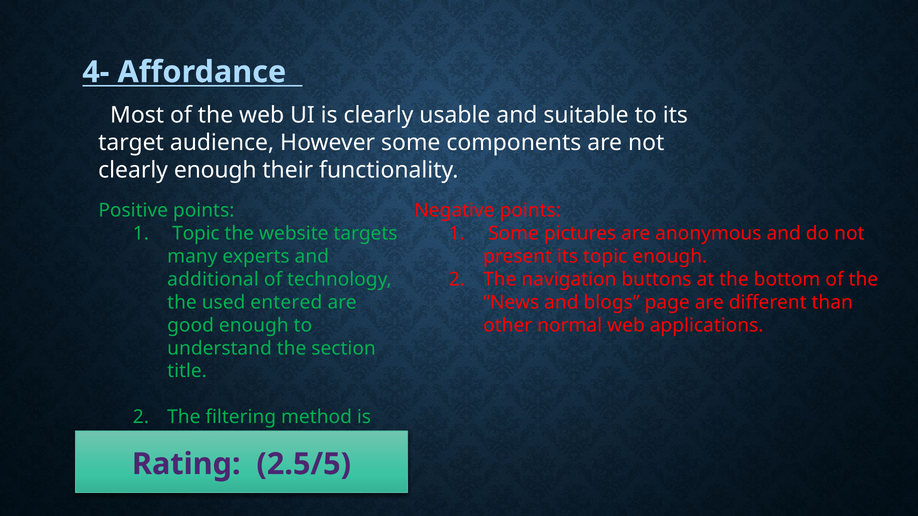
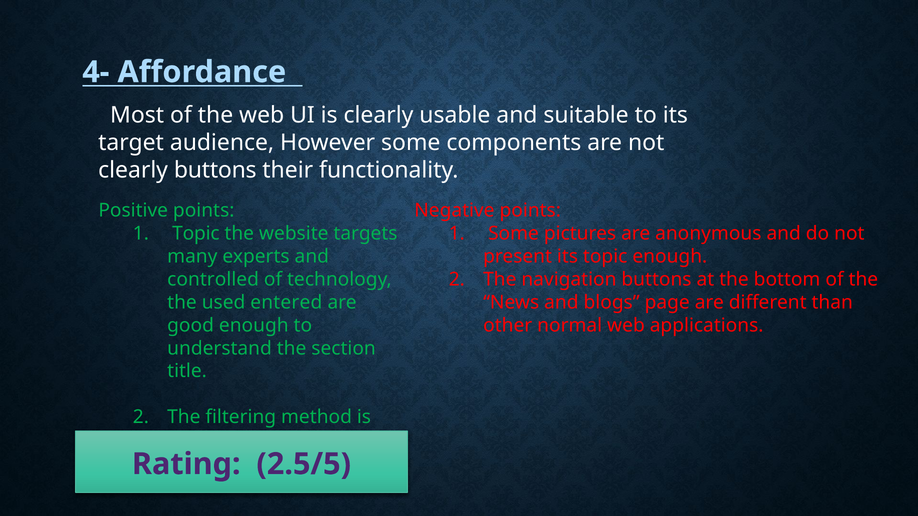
clearly enough: enough -> buttons (215, 170)
additional: additional -> controlled (213, 280)
